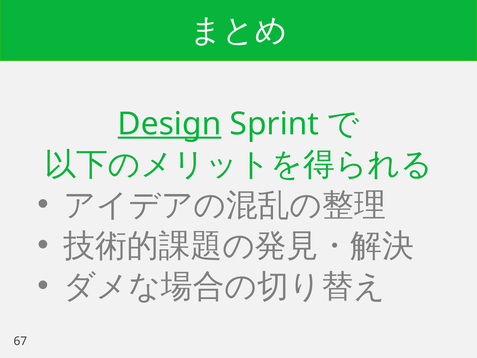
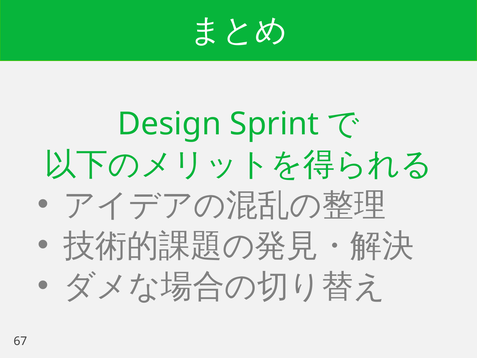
Design underline: present -> none (170, 124)
